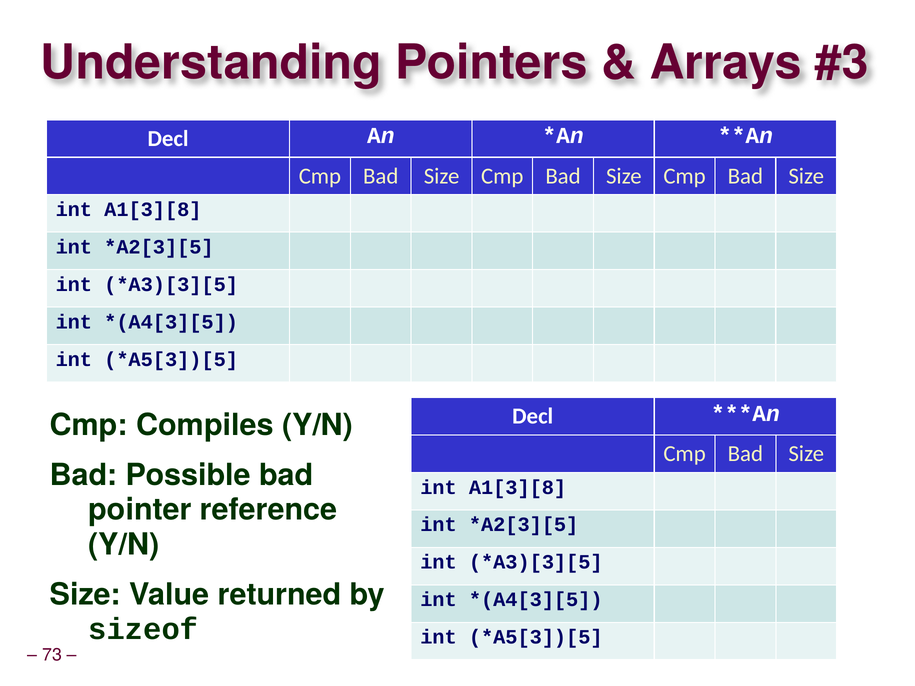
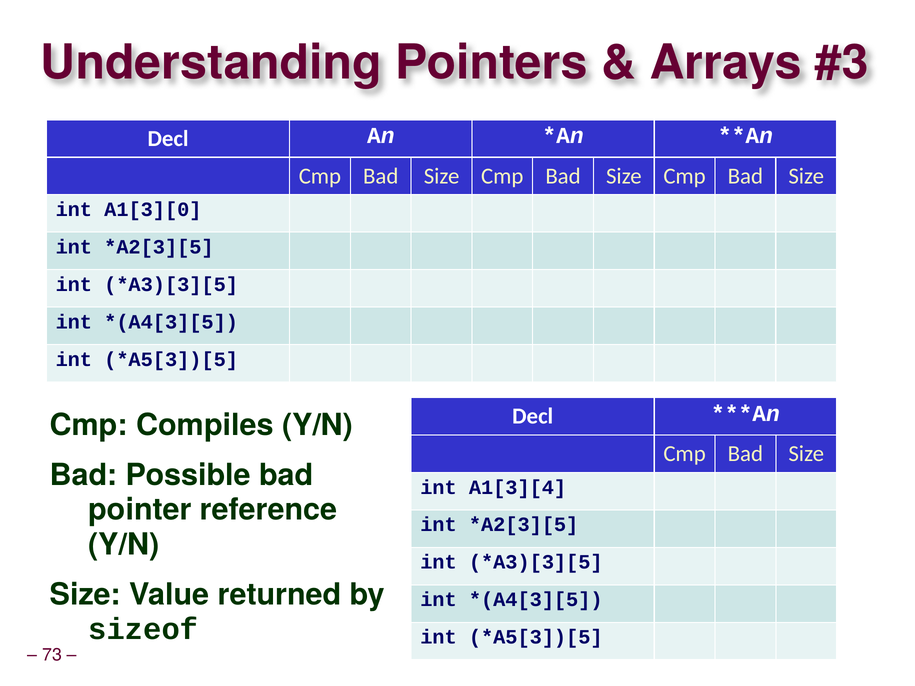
A1[3][8: A1[3][8 -> A1[3][0 (153, 210)
A1[3][8: A1[3][8 -> A1[3][4 (518, 488)
